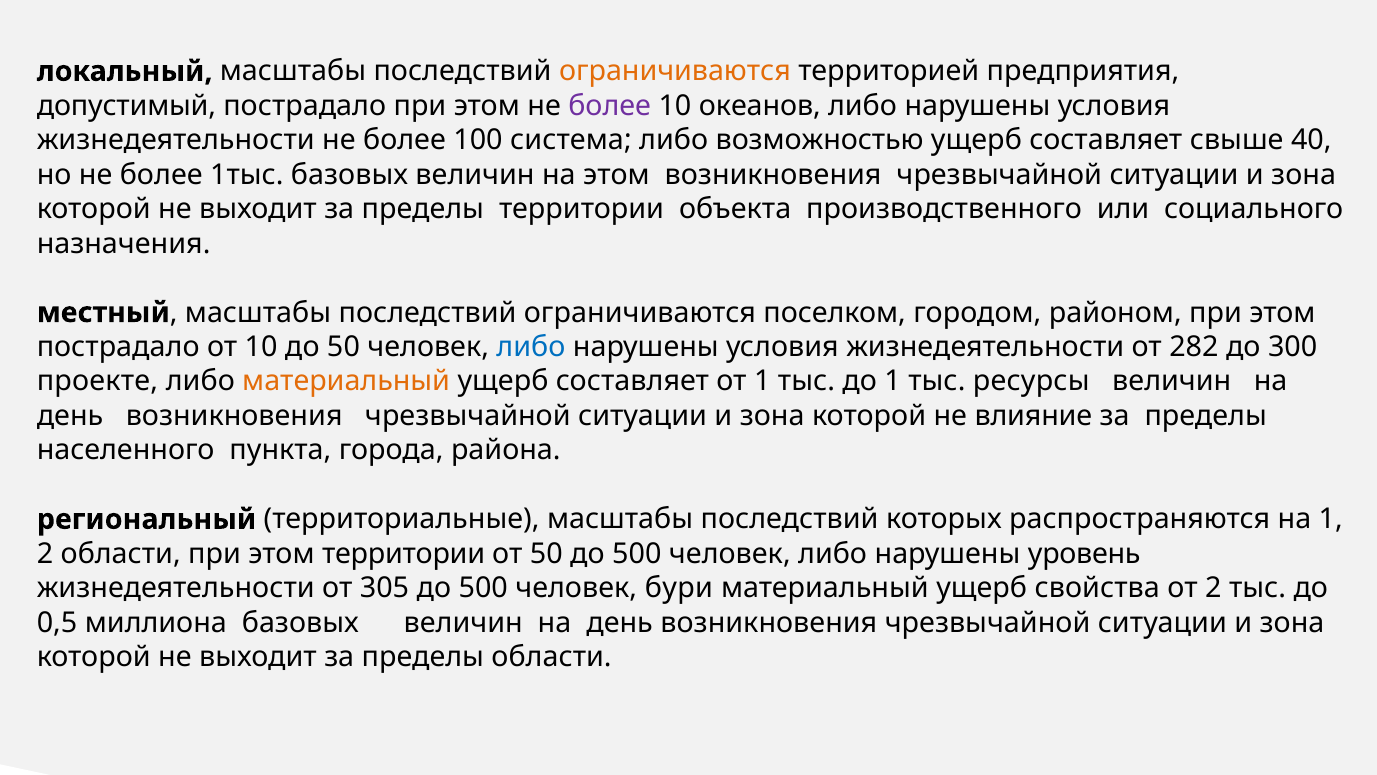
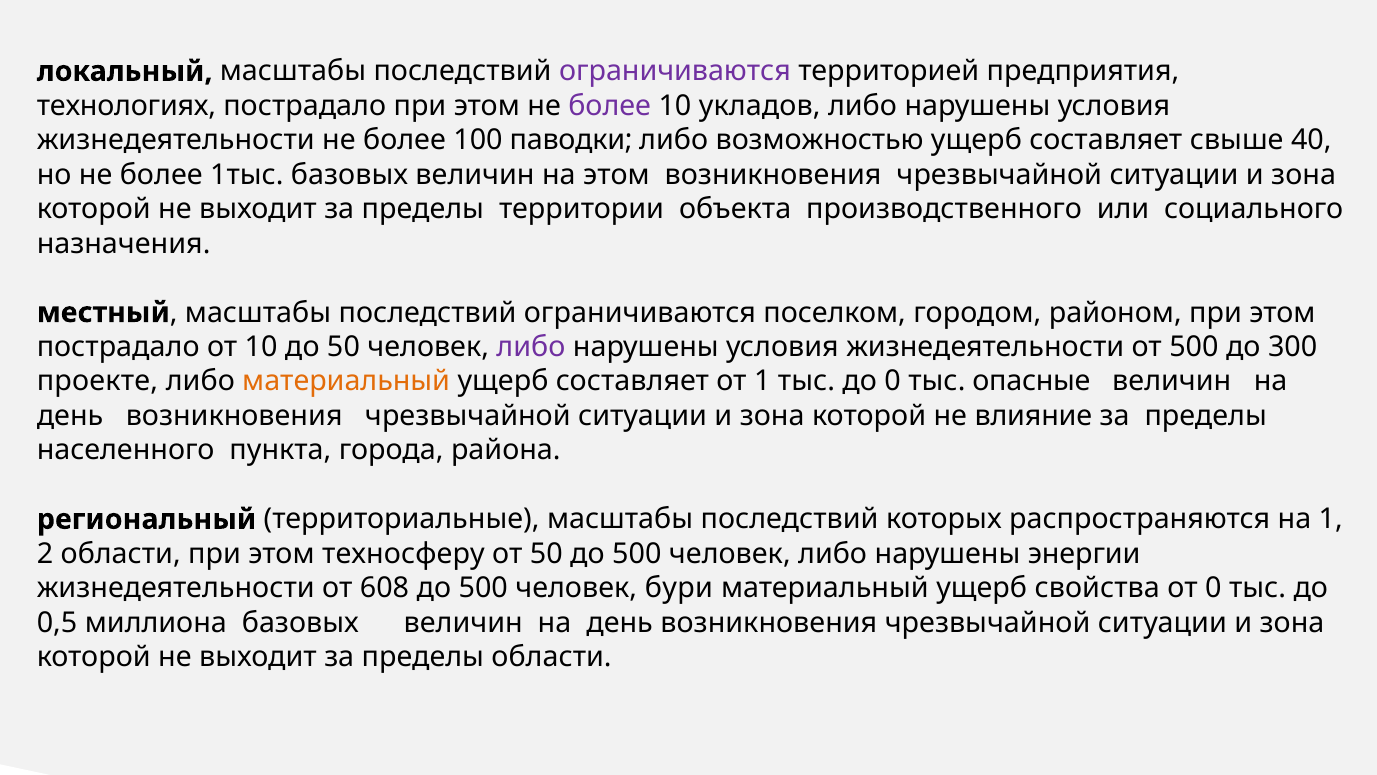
ограничиваются colour: orange -> purple (675, 71)
допустимый: допустимый -> технологиях (126, 106)
океанов: океанов -> укладов (760, 106)
система: система -> паводки (571, 140)
либо colour: blue -> purple (531, 347)
от 282: 282 -> 500 (1194, 347)
до 1: 1 -> 0 (893, 381)
ресурсы: ресурсы -> опасные (1031, 381)
этом территории: территории -> техносферу (403, 553)
уровень: уровень -> энергии (1084, 553)
305: 305 -> 608 (384, 588)
от 2: 2 -> 0 (1213, 588)
